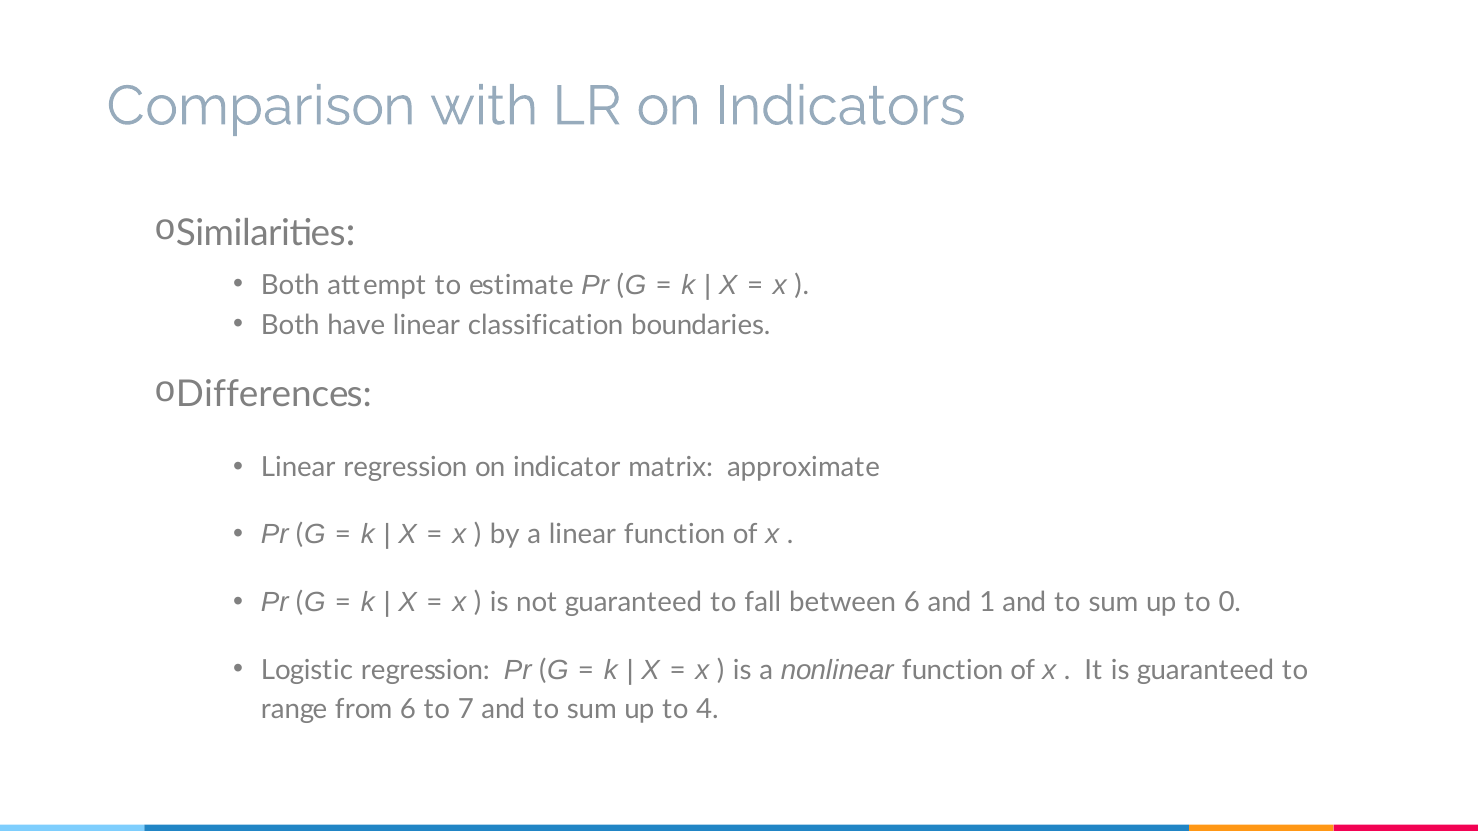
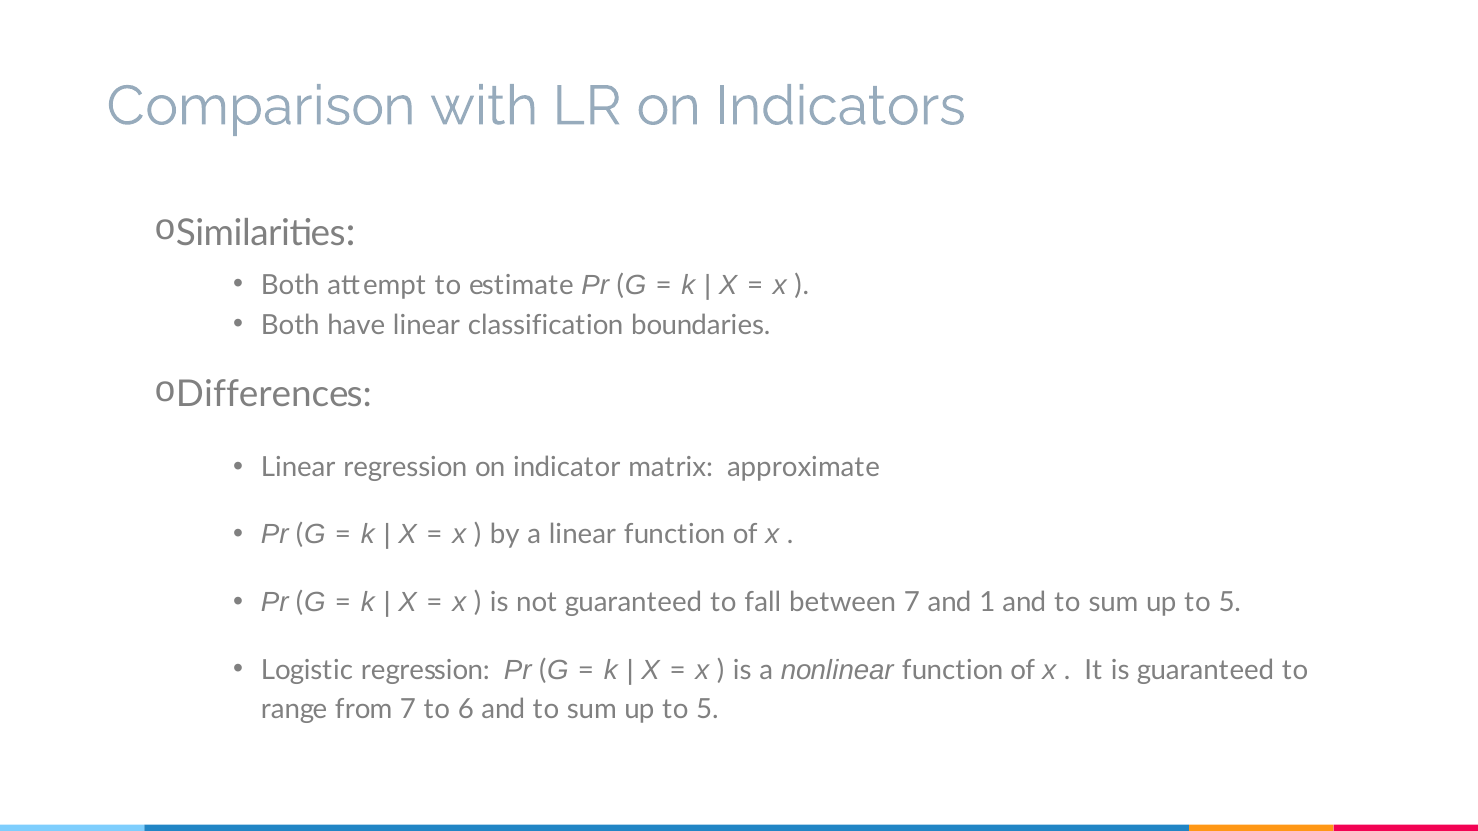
between 6: 6 -> 7 (912, 603)
0: 0 -> 5 (1230, 603)
from 6: 6 -> 7 (408, 710)
7: 7 -> 6 (466, 710)
4: 4 -> 5 (707, 710)
